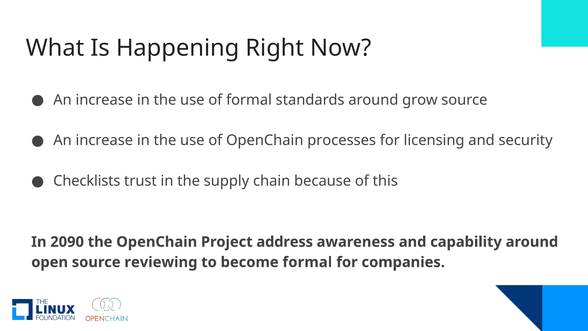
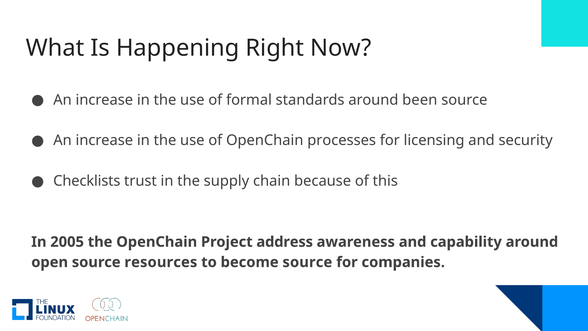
grow: grow -> been (420, 100)
2090: 2090 -> 2005 (67, 242)
reviewing: reviewing -> resources (161, 262)
become formal: formal -> source (307, 262)
